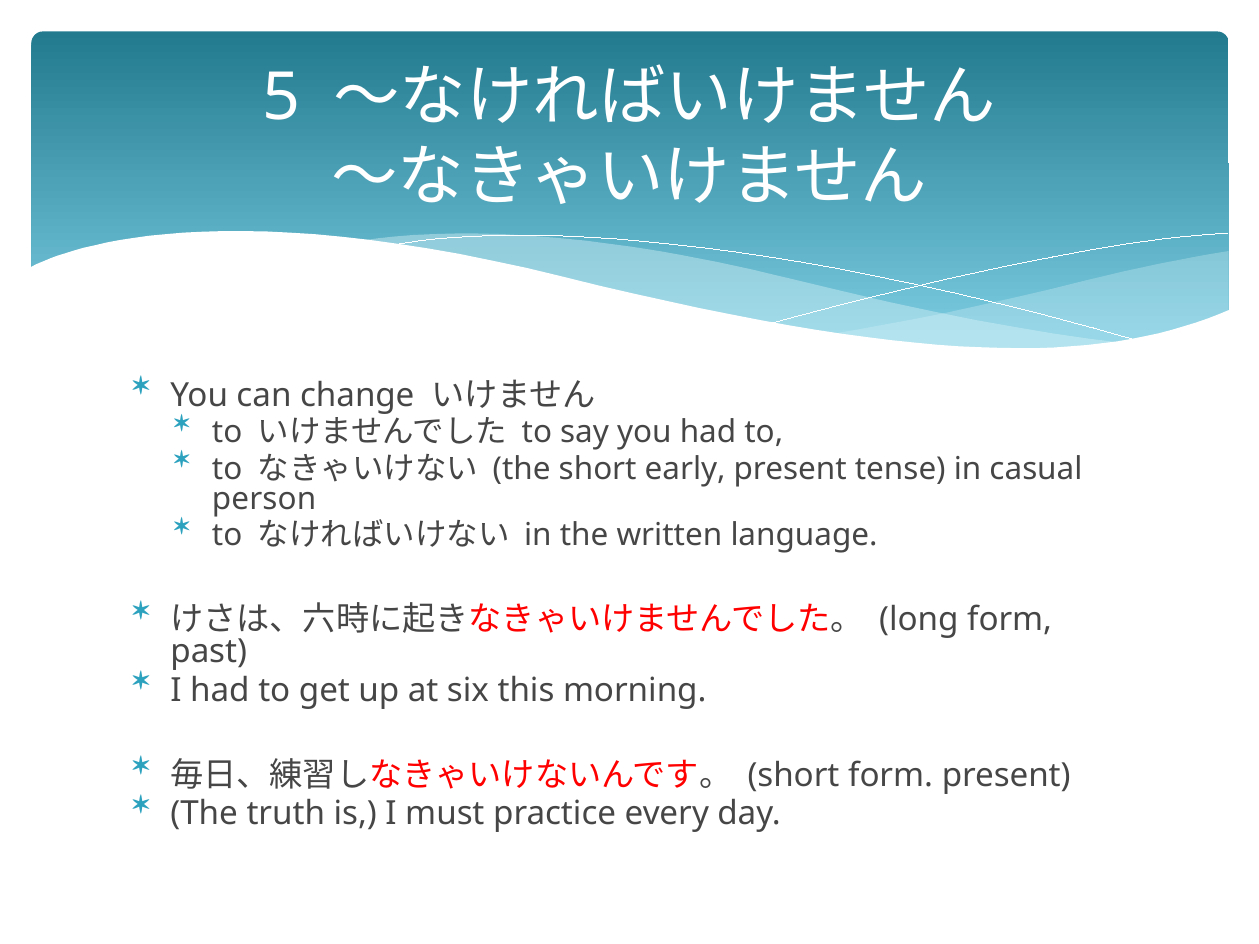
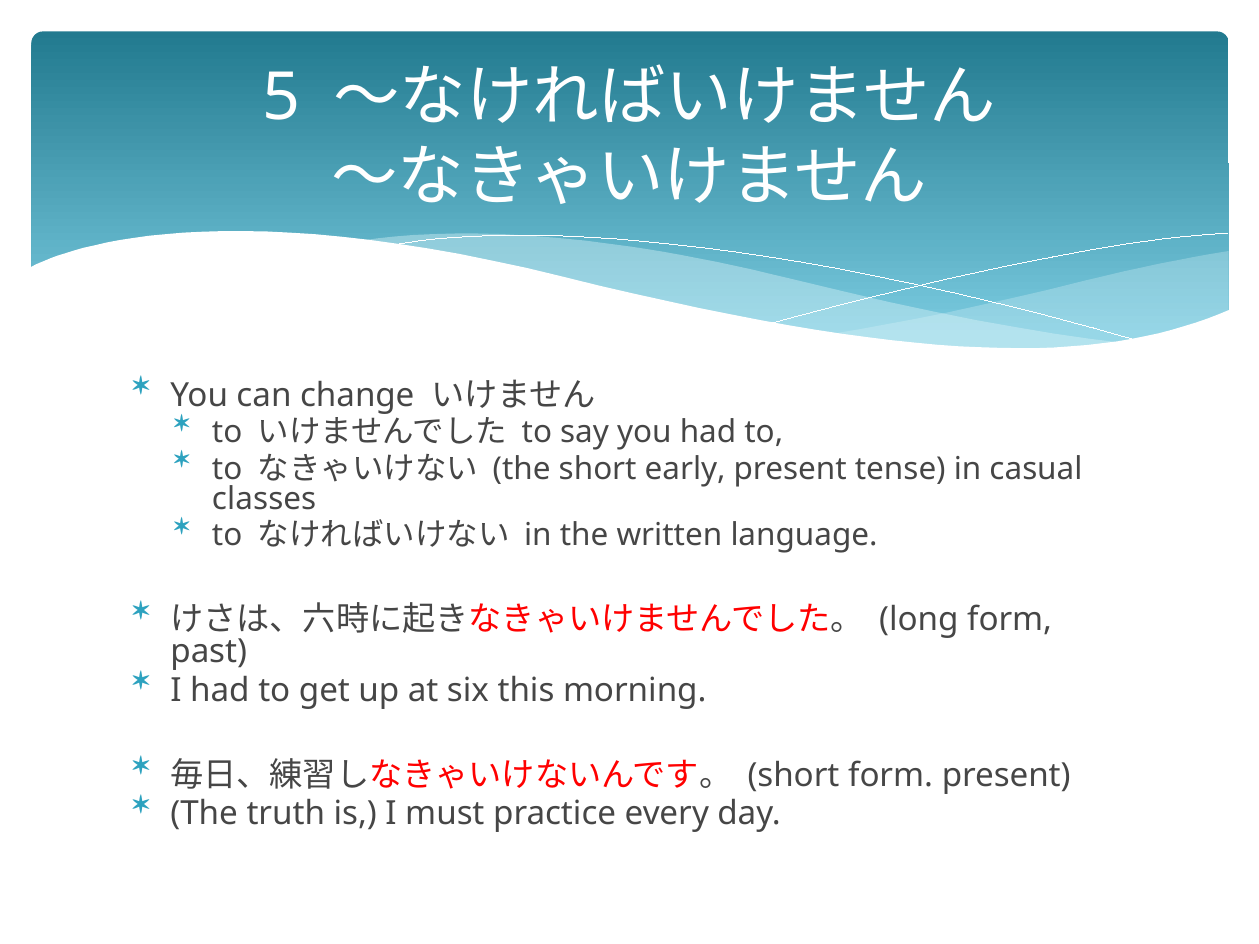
person: person -> classes (264, 499)
